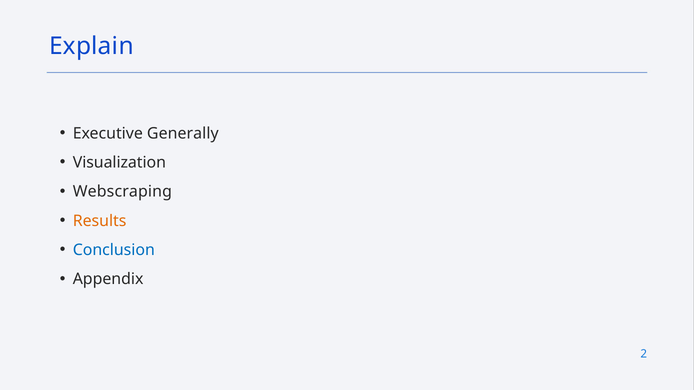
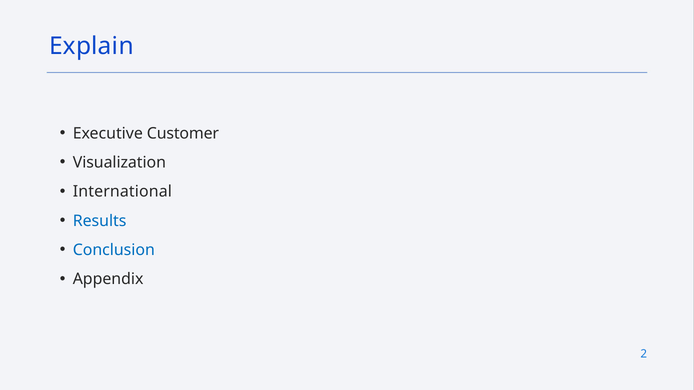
Generally: Generally -> Customer (183, 134)
Webscraping: Webscraping -> International (122, 192)
Results colour: orange -> blue (100, 221)
